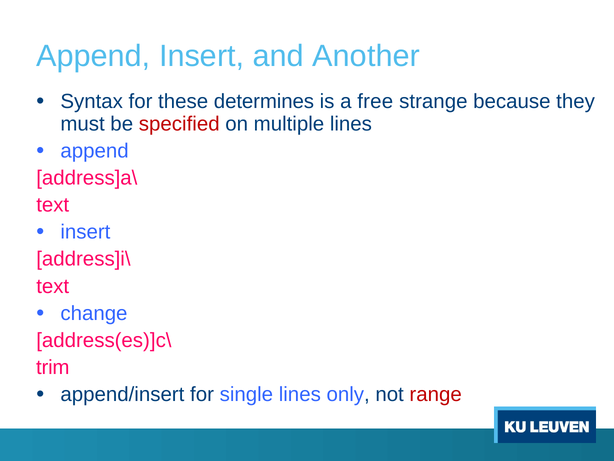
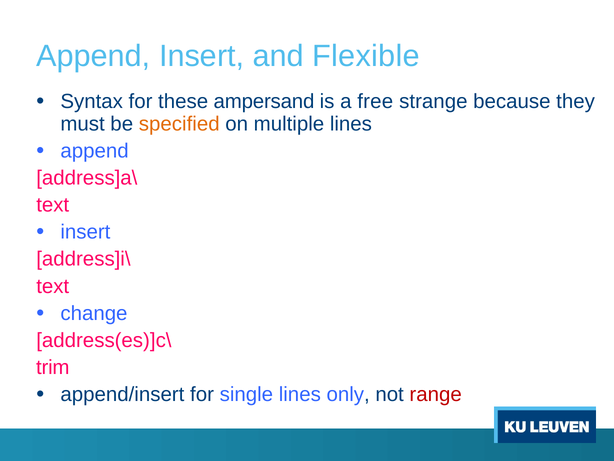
Another: Another -> Flexible (366, 56)
determines: determines -> ampersand (264, 102)
specified colour: red -> orange (179, 124)
